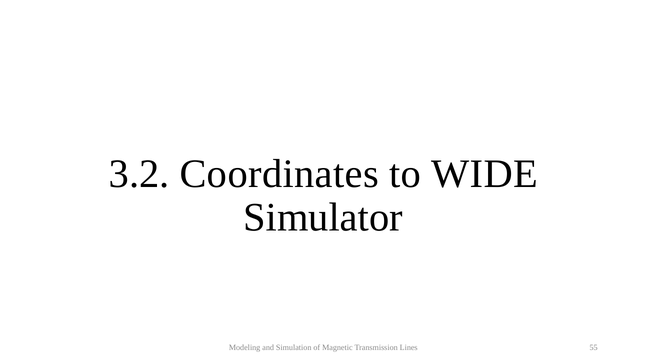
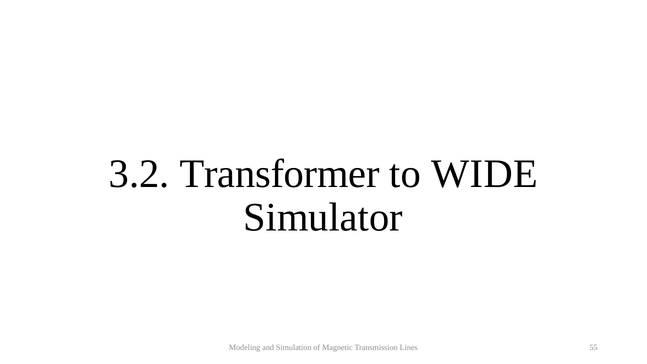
Coordinates: Coordinates -> Transformer (280, 174)
